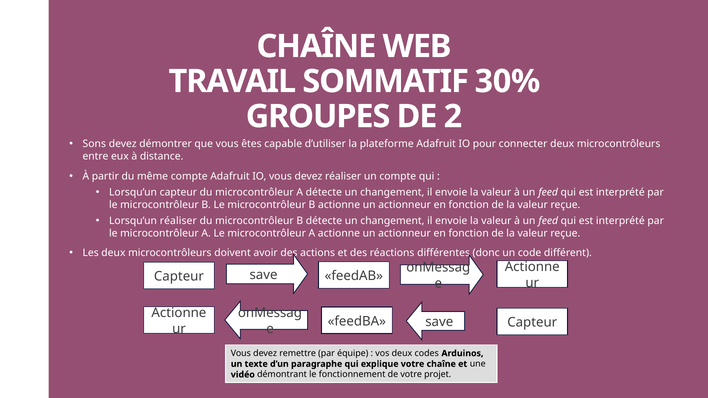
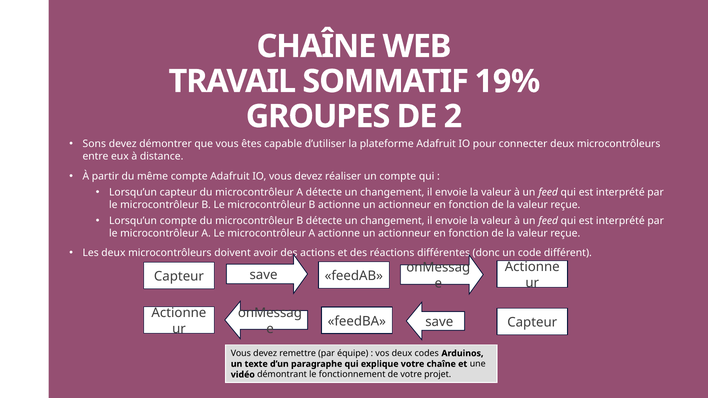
30%: 30% -> 19% (507, 81)
Lorsqu’un réaliser: réaliser -> compte (178, 221)
